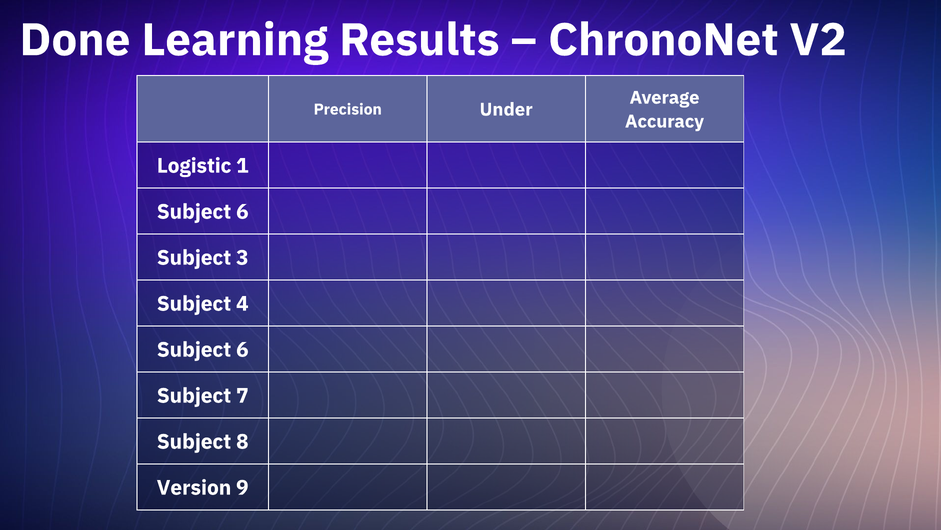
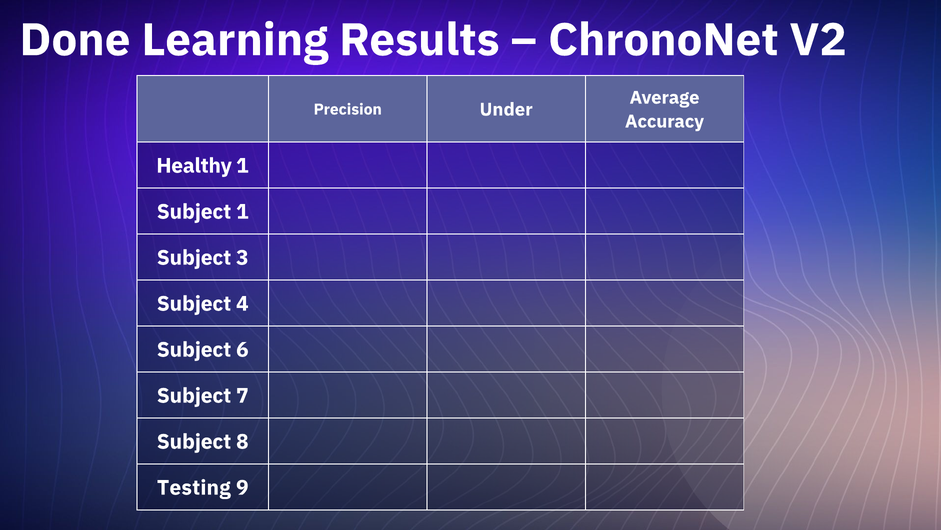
Logistic: Logistic -> Healthy (194, 166)
6: 6 -> 1 (242, 212)
Version: Version -> Testing (194, 487)
